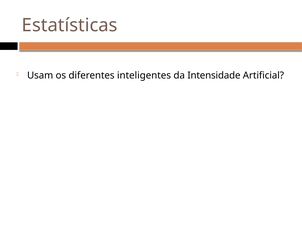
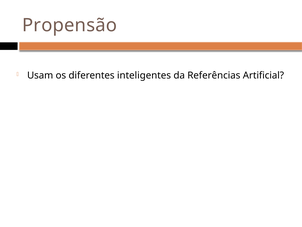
Estatísticas: Estatísticas -> Propensão (70, 25)
Intensidade: Intensidade -> Referências (214, 75)
